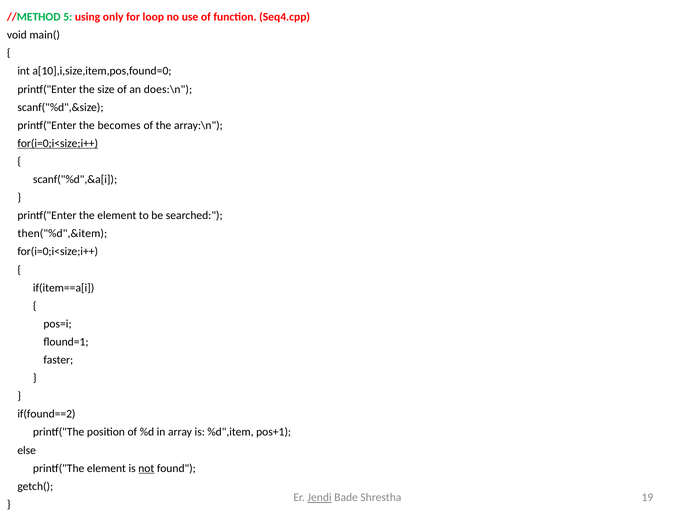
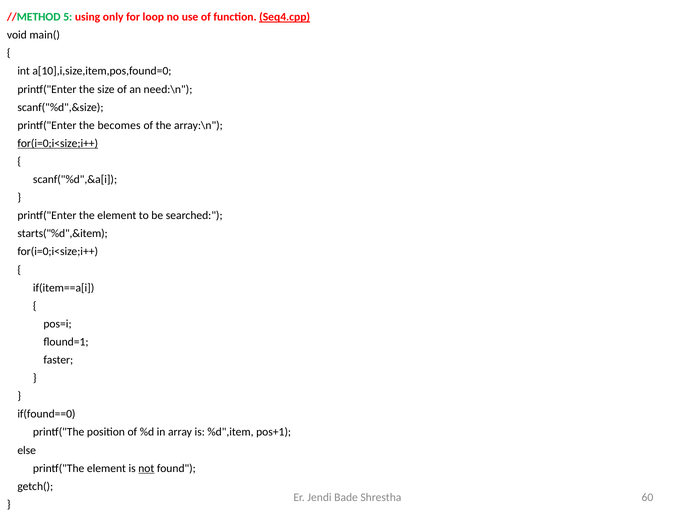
Seq4.cpp underline: none -> present (285, 17)
does:\n: does:\n -> need:\n (168, 89)
then("%d",&item: then("%d",&item -> starts("%d",&item (63, 234)
if(found==2: if(found==2 -> if(found==0 (46, 414)
Jendi underline: present -> none (319, 498)
19: 19 -> 60 (647, 498)
